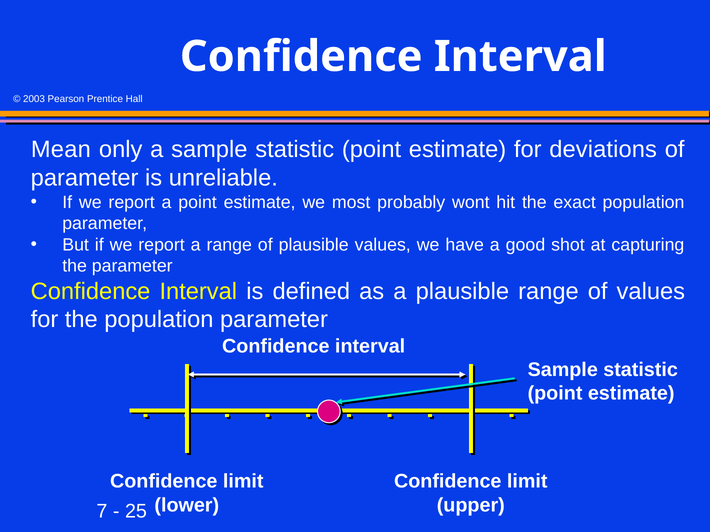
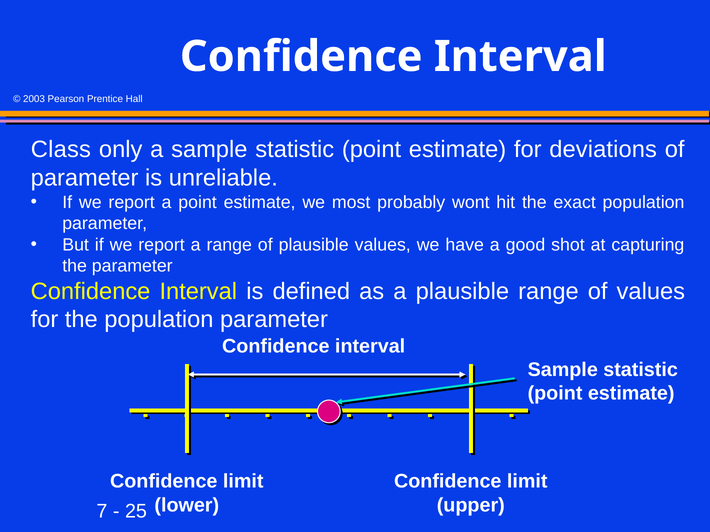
Mean: Mean -> Class (61, 150)
